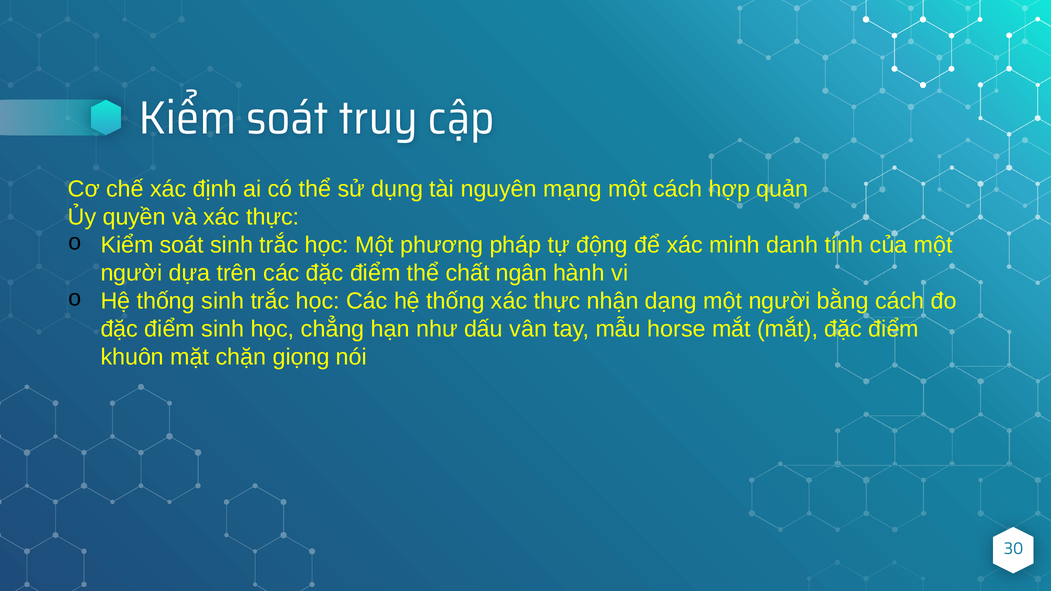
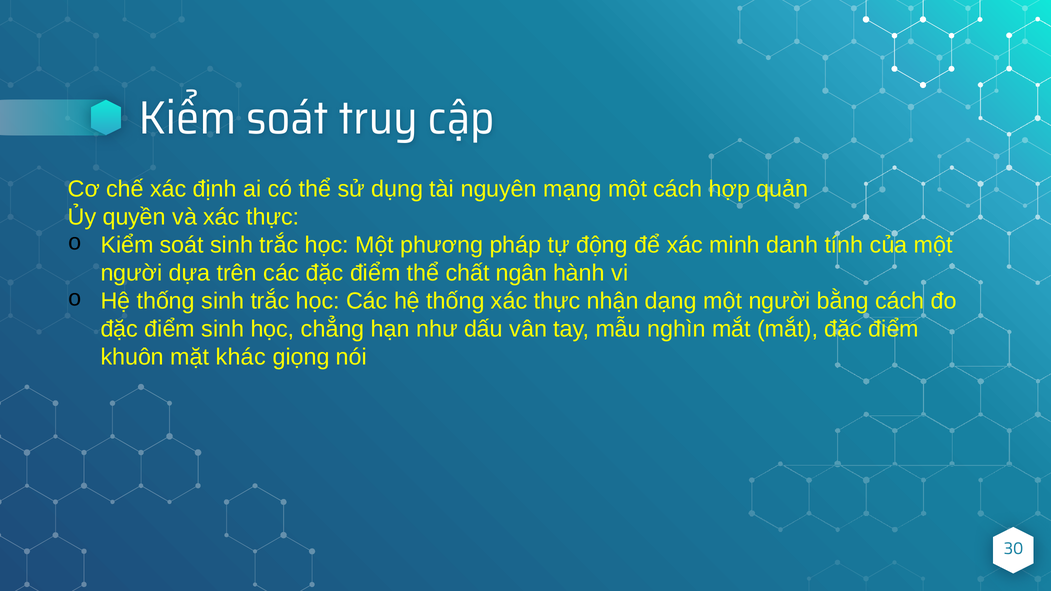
horse: horse -> nghìn (677, 329)
chặn: chặn -> khác (241, 357)
